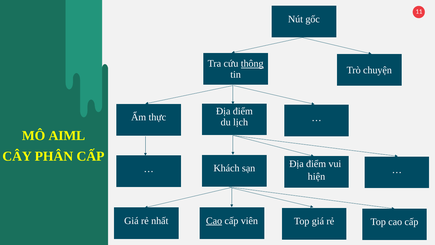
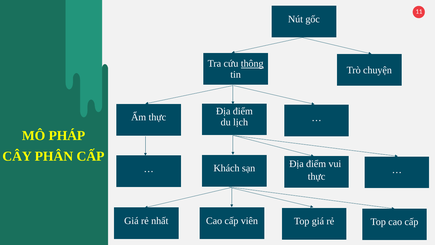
AIML: AIML -> PHÁP (67, 135)
hiện: hiện -> thực (317, 176)
Cao underline: present -> none (214, 220)
